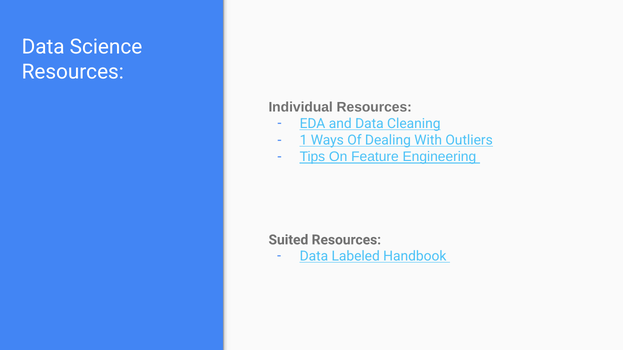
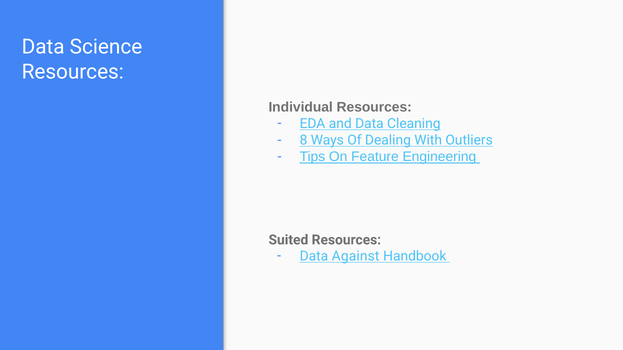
1: 1 -> 8 (304, 140)
Labeled: Labeled -> Against (356, 257)
